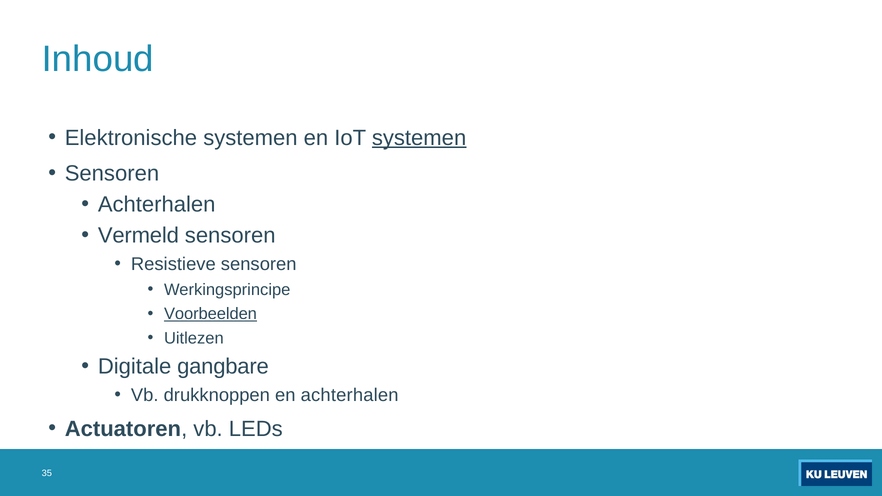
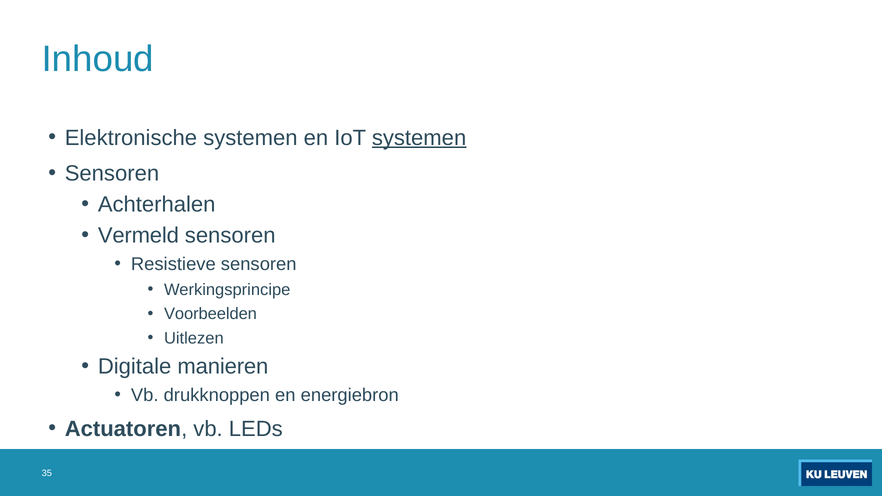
Voorbeelden underline: present -> none (210, 314)
gangbare: gangbare -> manieren (223, 367)
en achterhalen: achterhalen -> energiebron (350, 395)
